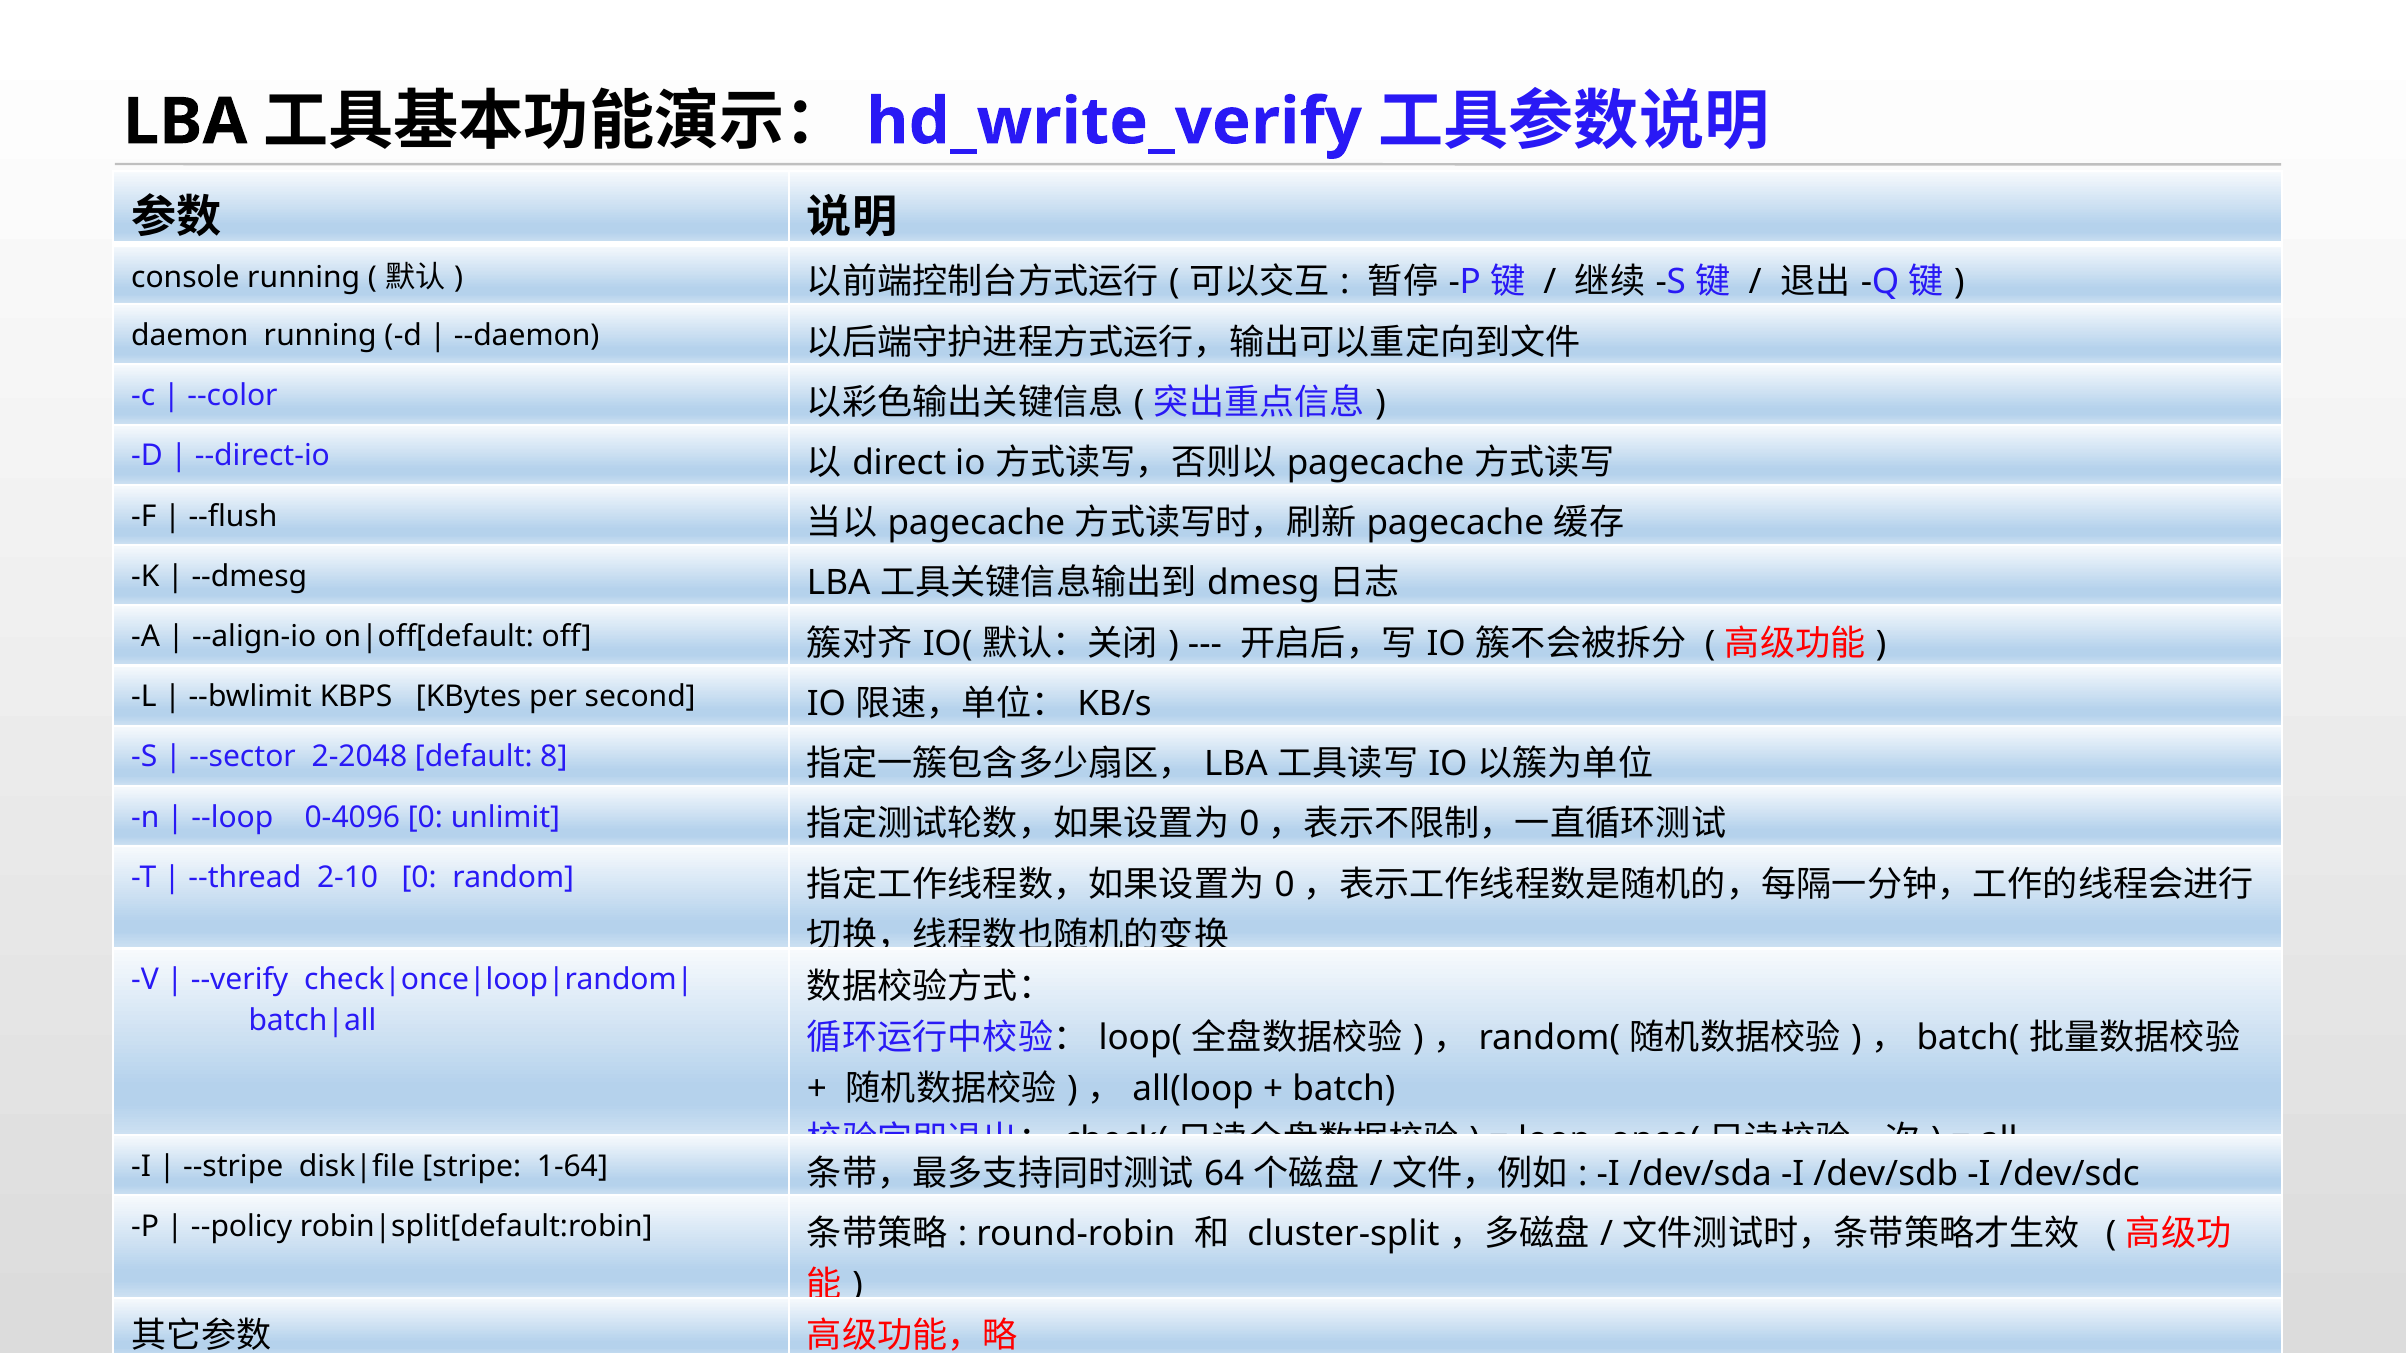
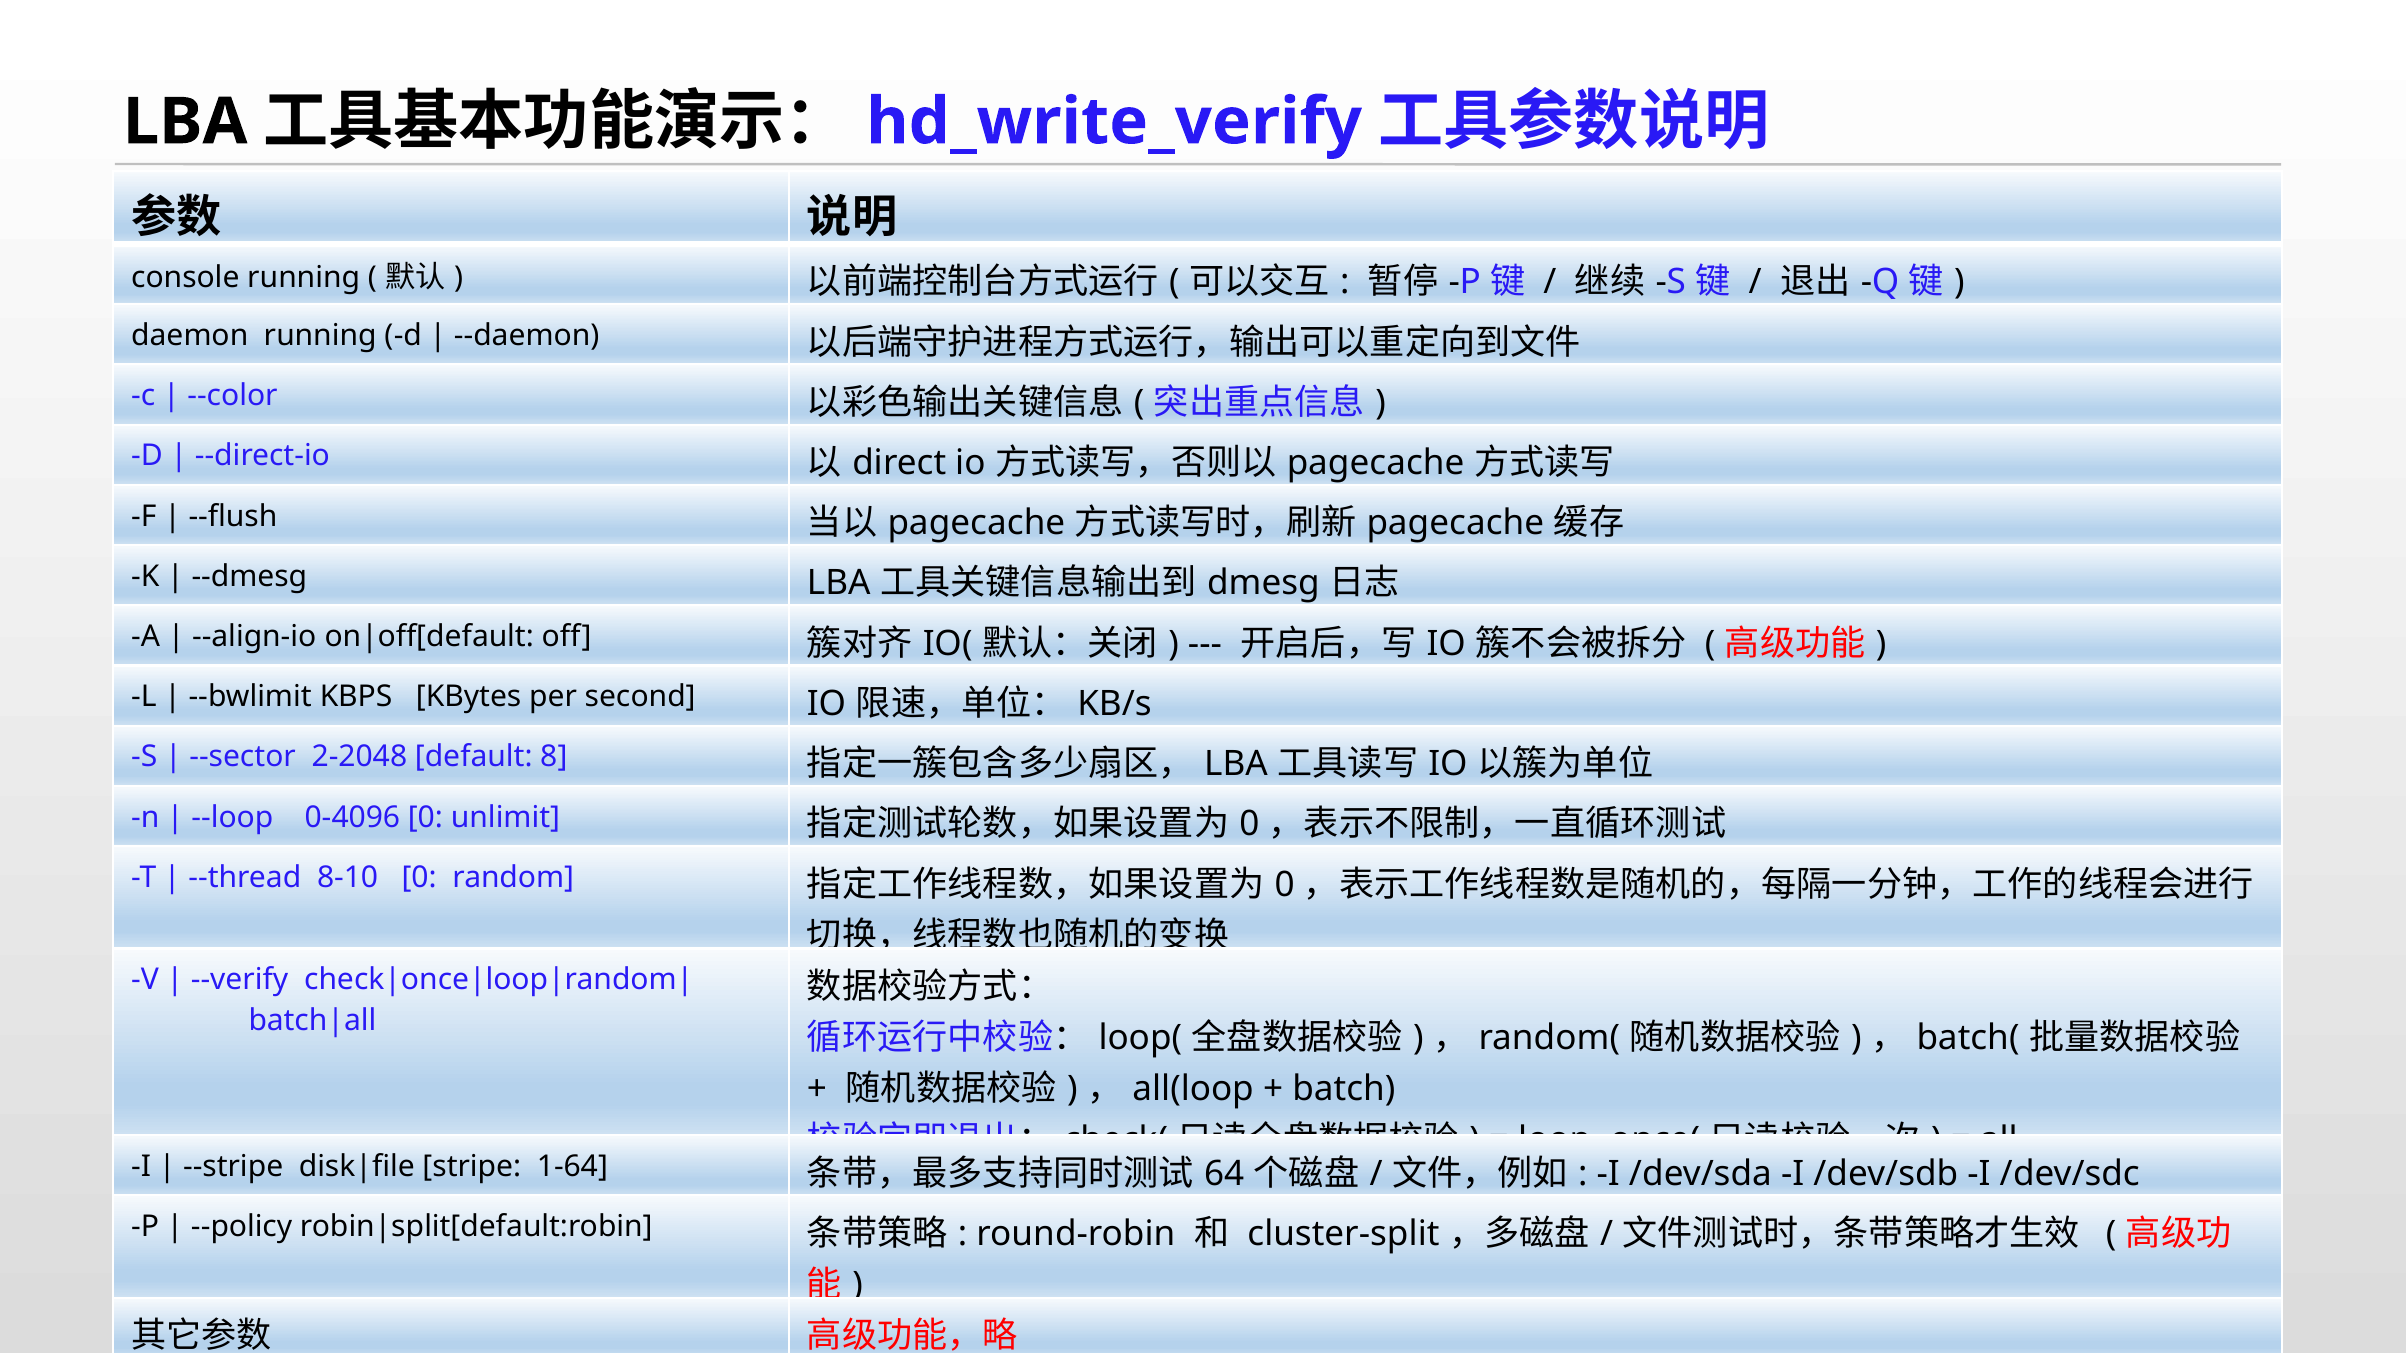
2-10: 2-10 -> 8-10 (348, 878)
